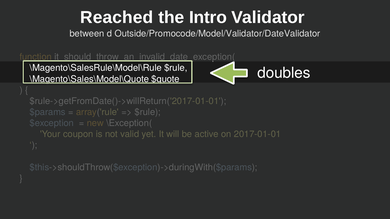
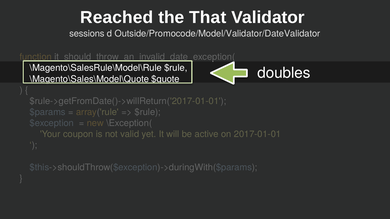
Intro: Intro -> That (208, 17)
between: between -> sessions (87, 34)
